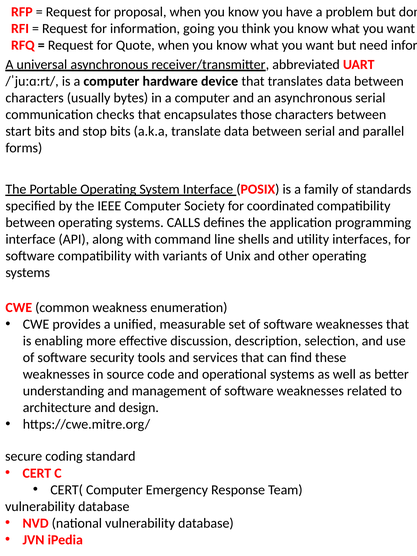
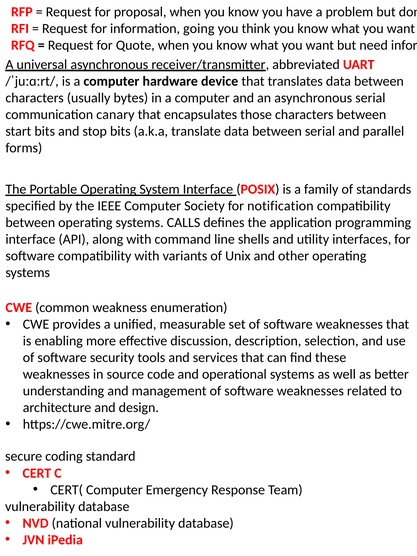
checks: checks -> canary (115, 115)
coordinated: coordinated -> notification (280, 206)
